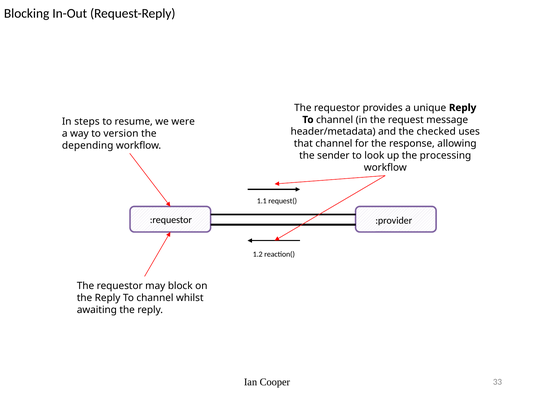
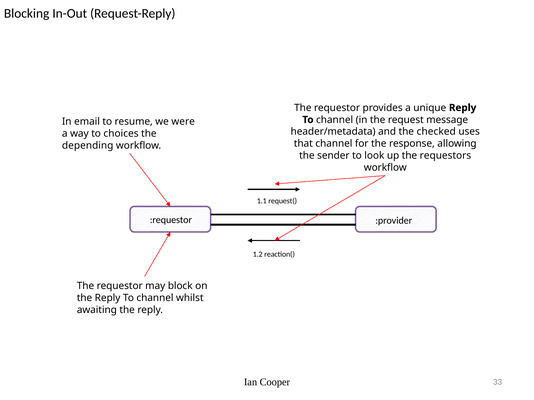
steps: steps -> email (87, 122)
version: version -> choices (121, 134)
processing: processing -> requestors (445, 156)
